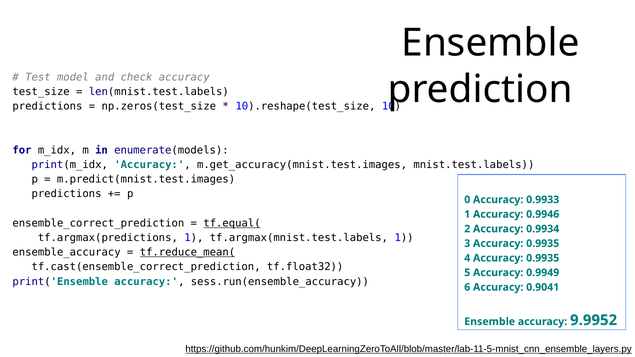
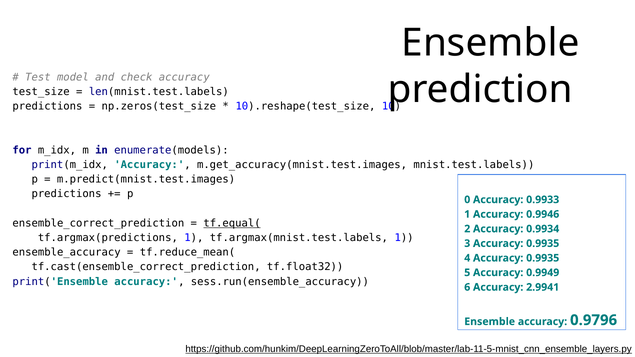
tf.reduce_mean( underline: present -> none (187, 252)
0.9041: 0.9041 -> 2.9941 (543, 287)
9.9952: 9.9952 -> 0.9796 (594, 320)
